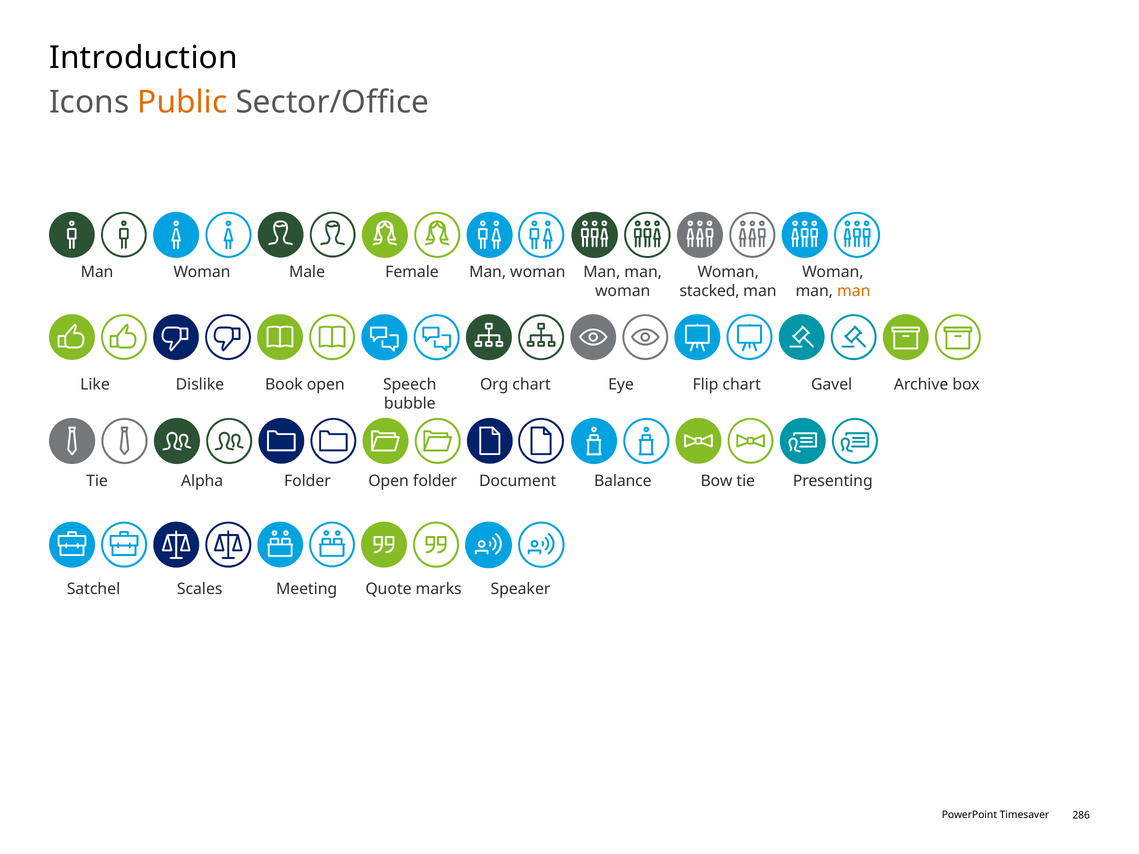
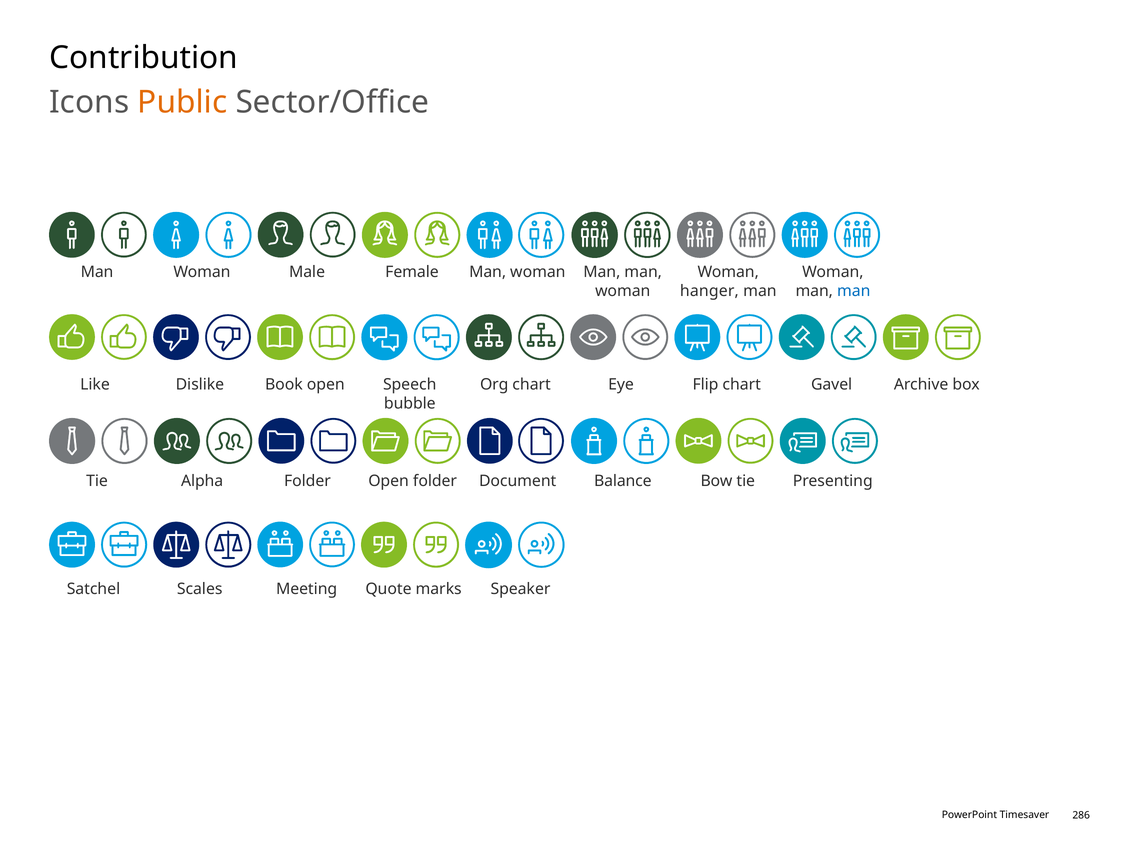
Introduction: Introduction -> Contribution (144, 58)
stacked: stacked -> hanger (709, 291)
man colour: orange -> blue (854, 291)
